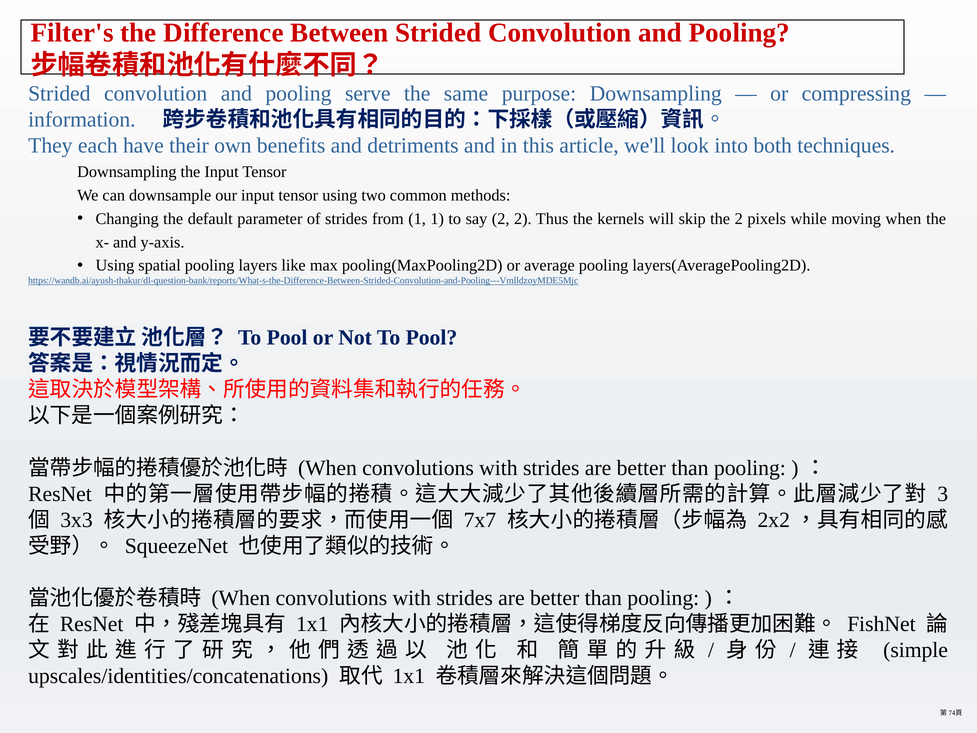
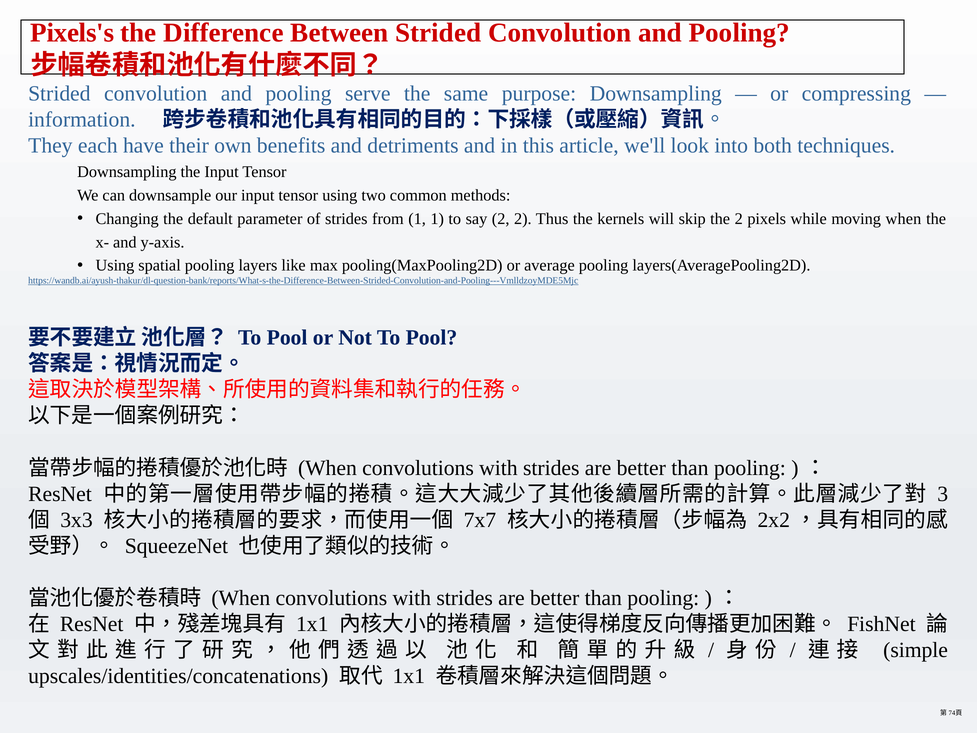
Filter's: Filter's -> Pixels's (72, 33)
